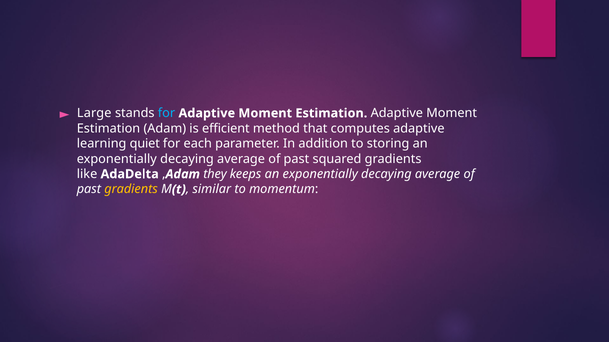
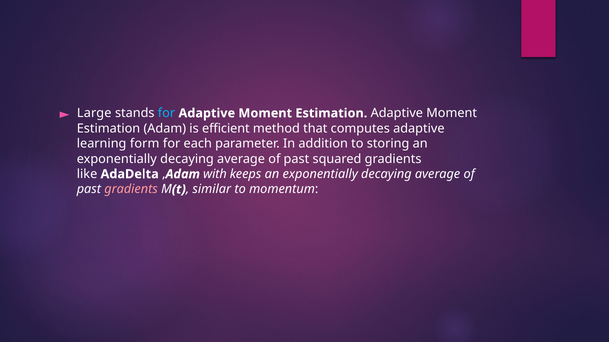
quiet: quiet -> form (145, 144)
they: they -> with (215, 174)
gradients colour: yellow -> pink (131, 190)
